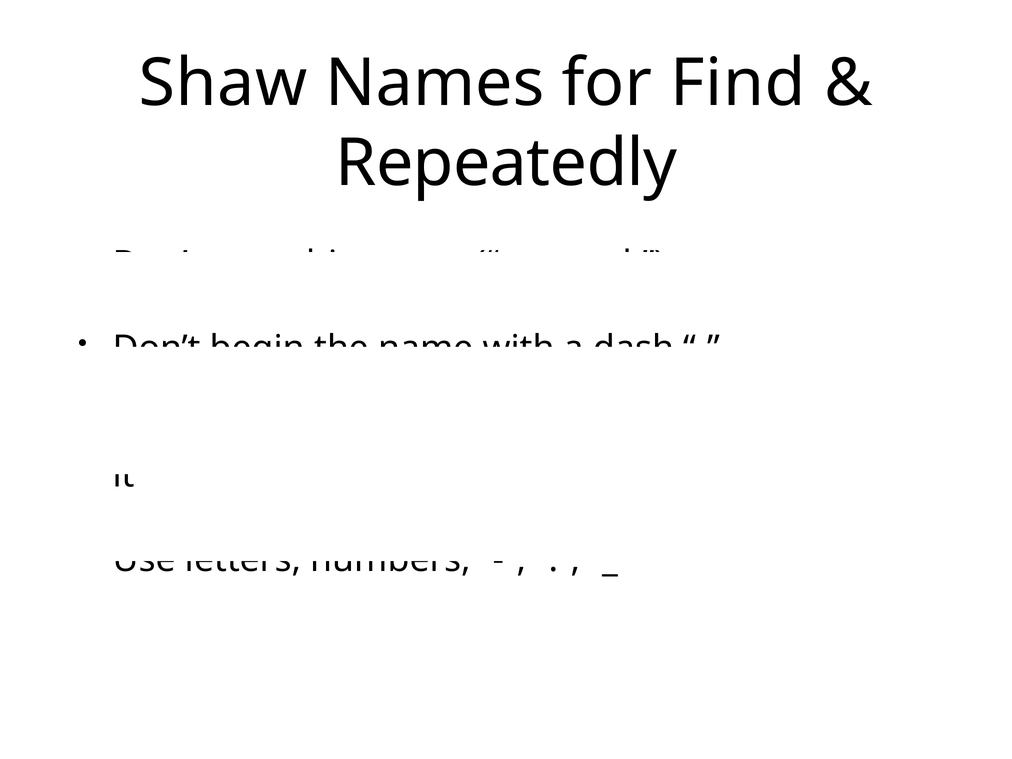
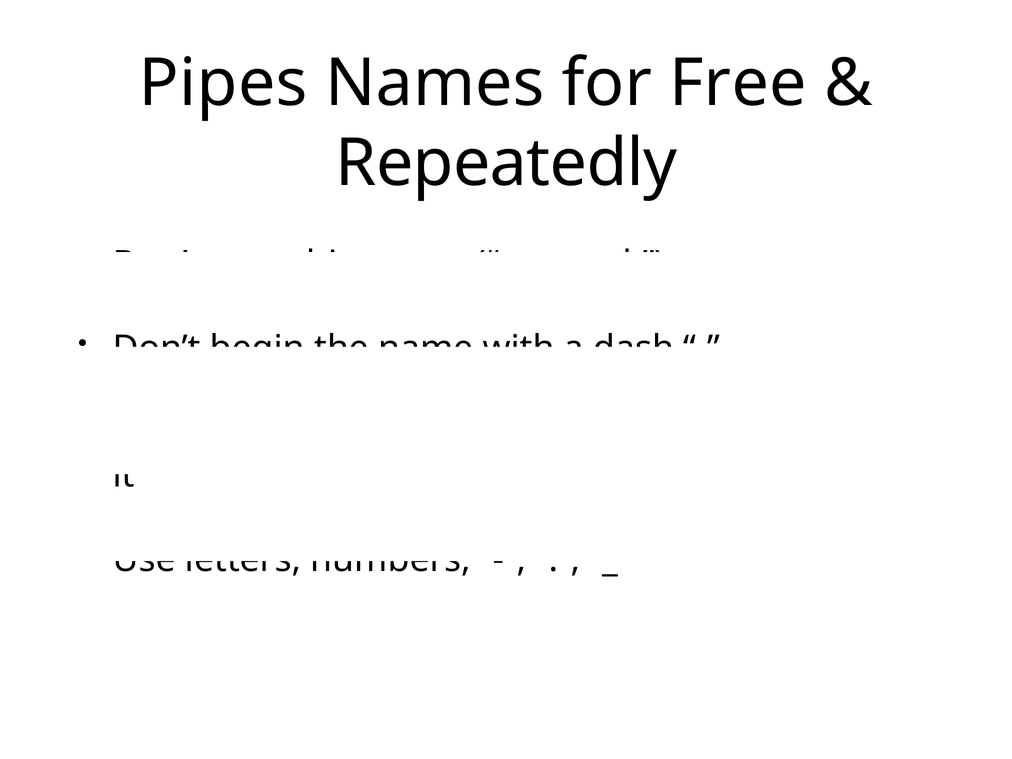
Shaw: Shaw -> Pipes (223, 83)
Find: Find -> Free (738, 83)
